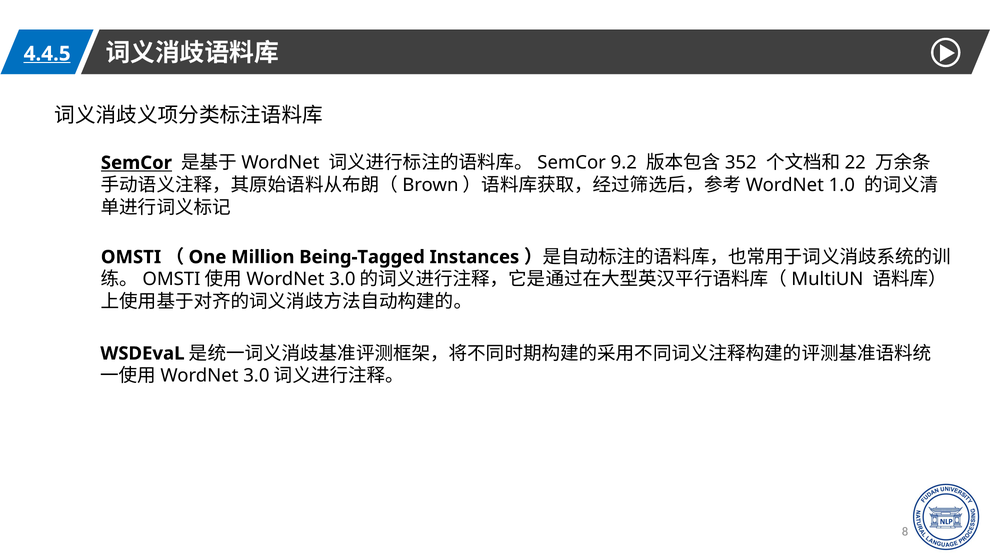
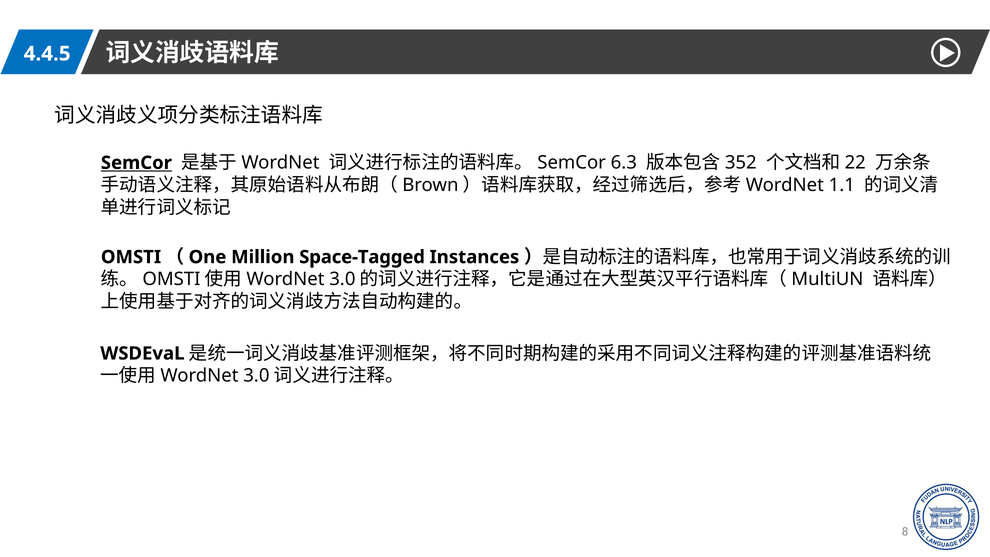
4.4.5 underline: present -> none (47, 54)
9.2: 9.2 -> 6.3 (624, 163)
1.0: 1.0 -> 1.1 (842, 185)
Being-Tagged: Being-Tagged -> Space-Tagged (362, 257)
